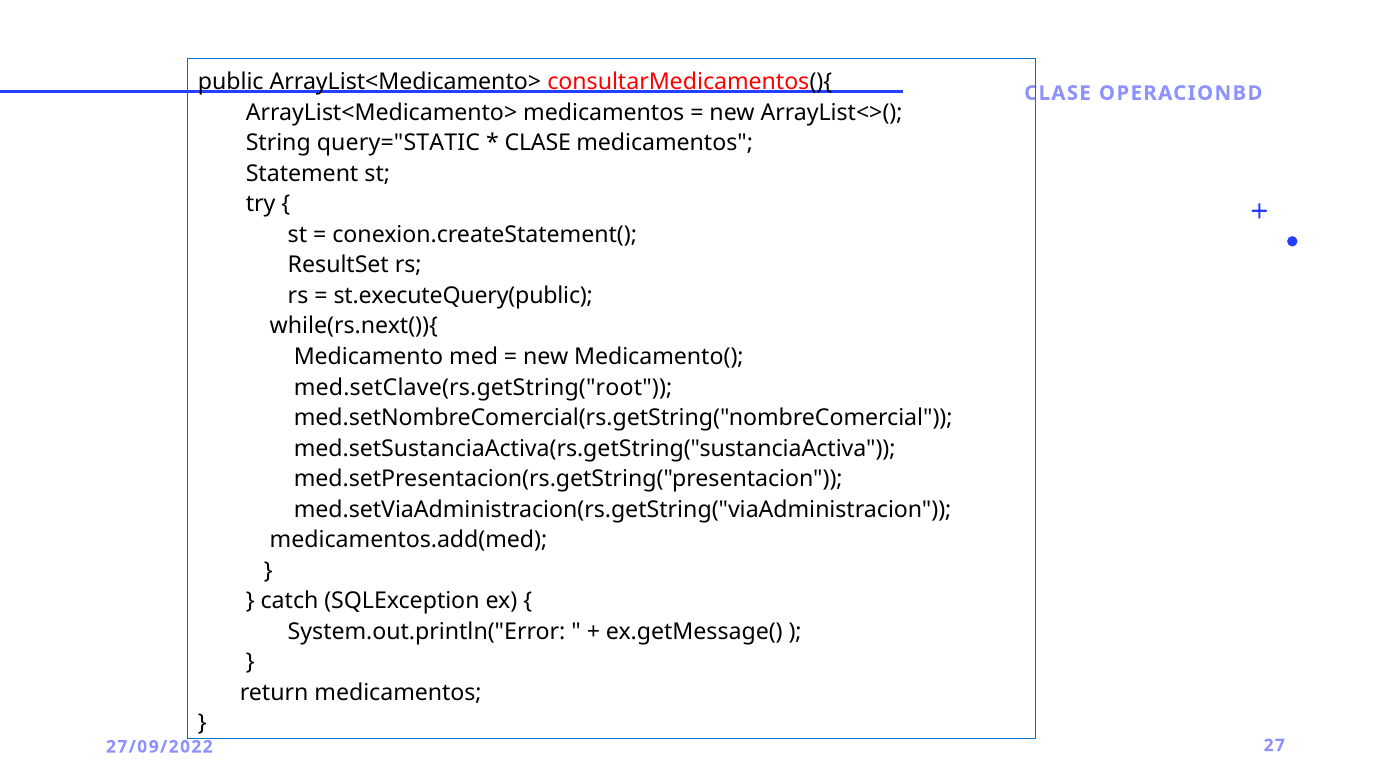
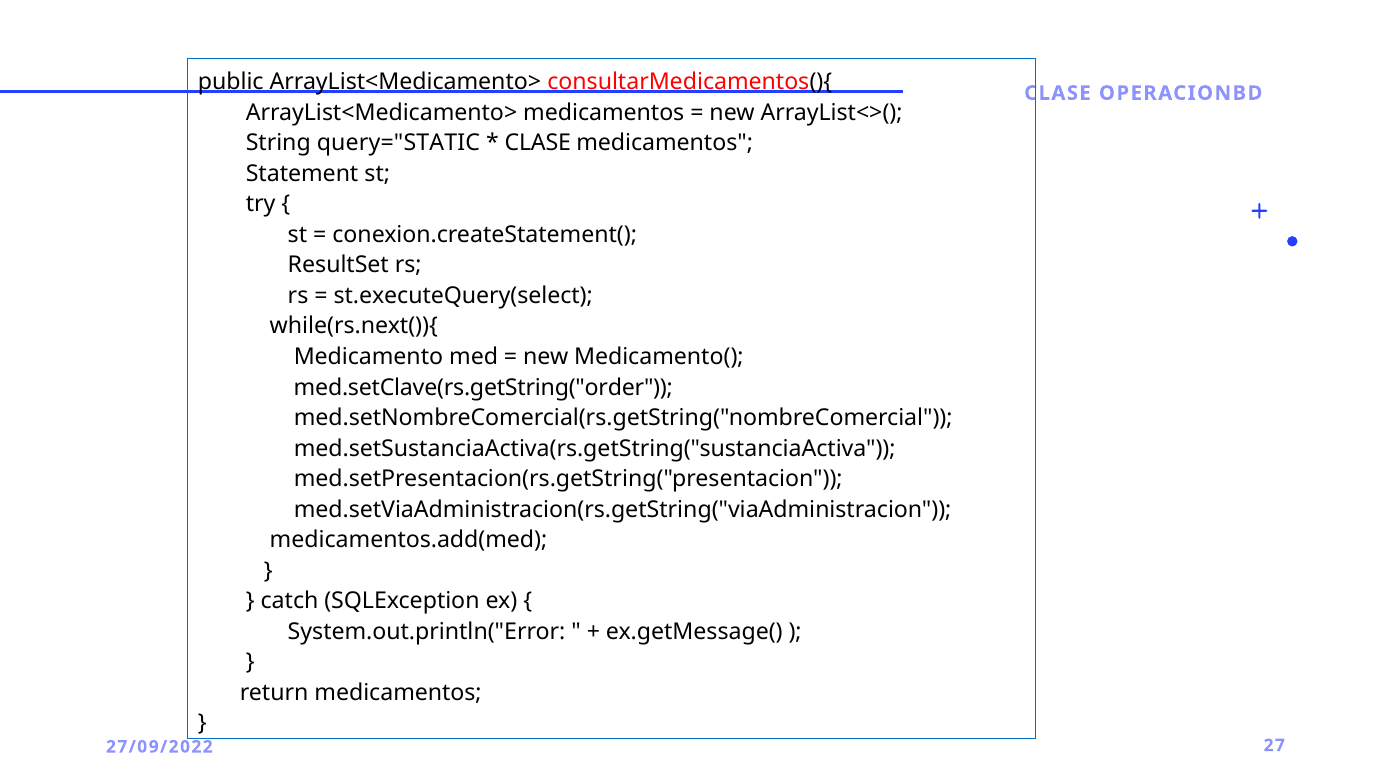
st.executeQuery(public: st.executeQuery(public -> st.executeQuery(select (463, 296)
med.setClave(rs.getString("root: med.setClave(rs.getString("root -> med.setClave(rs.getString("order (483, 388)
